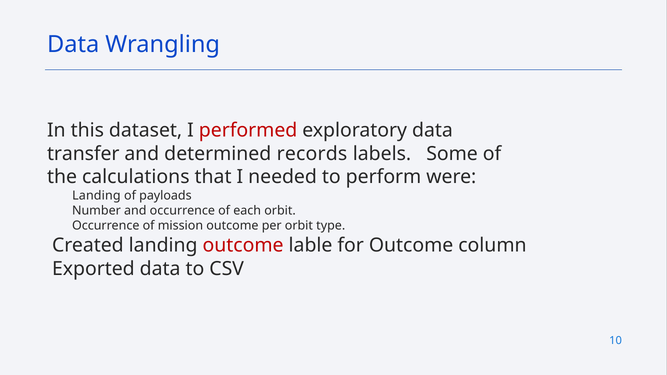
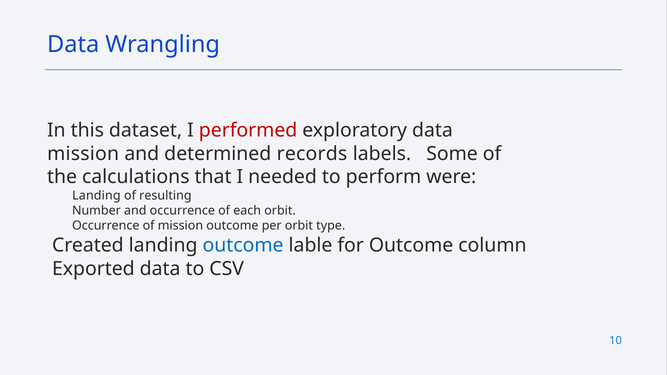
transfer: transfer -> mission (83, 154)
payloads: payloads -> resulting (165, 196)
outcome colour: red -> blue (243, 245)
